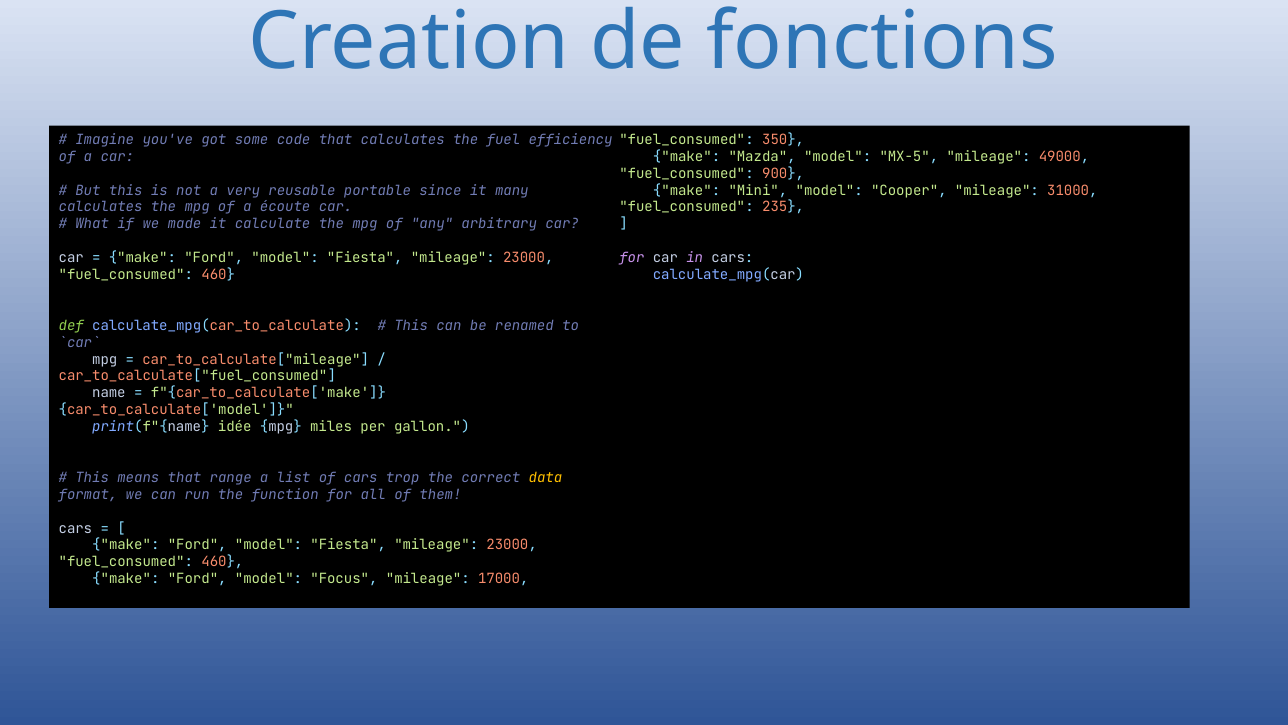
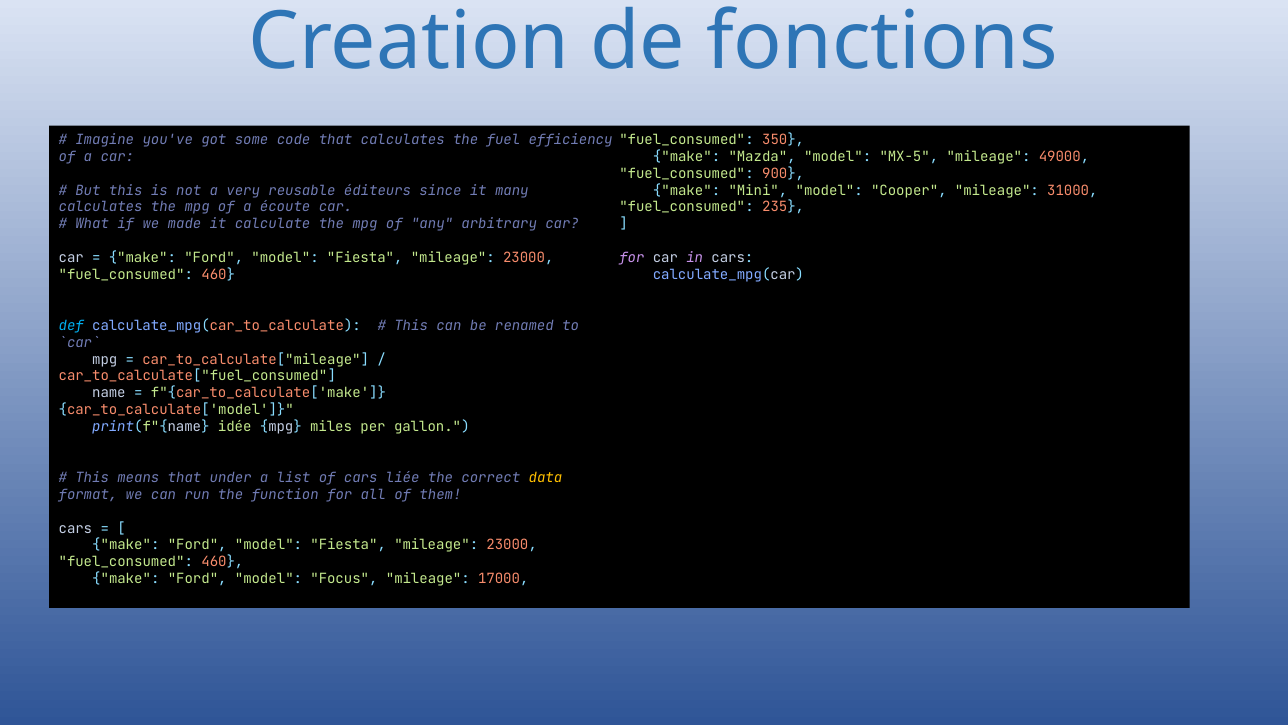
portable: portable -> éditeurs (378, 190)
def colour: light green -> light blue (71, 325)
range: range -> under (231, 477)
trop: trop -> liée (403, 477)
